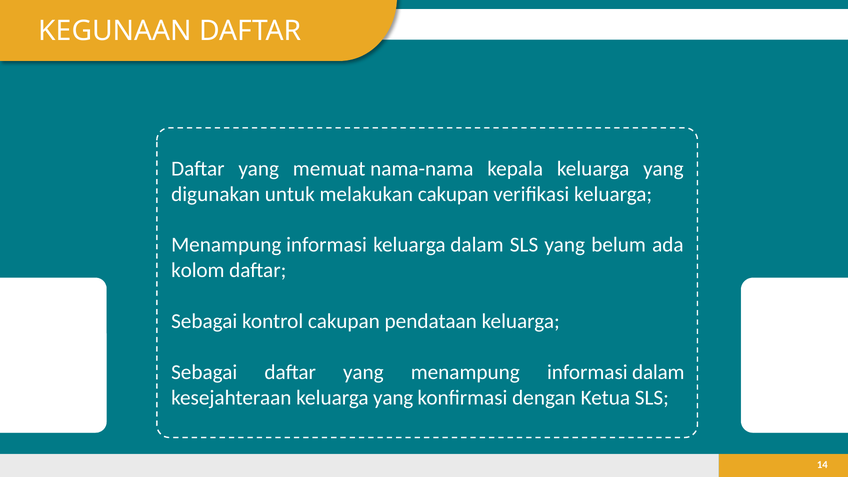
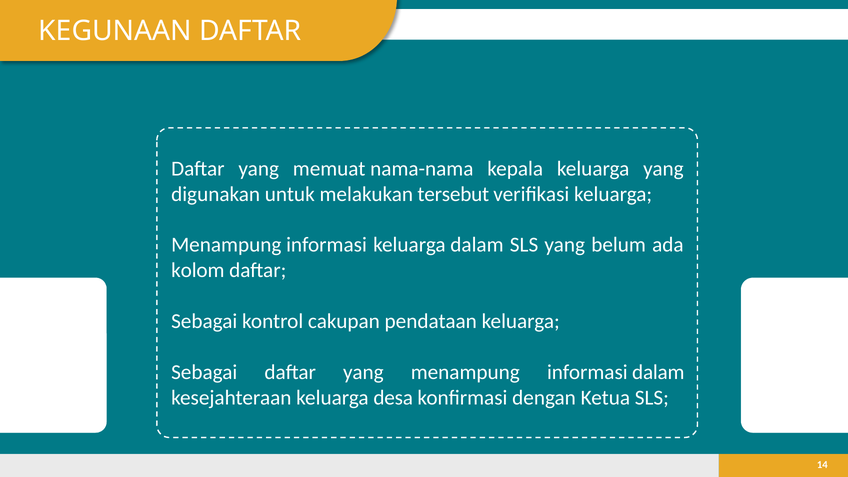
melakukan cakupan: cakupan -> tersebut (453, 194)
kesejahteraan keluarga yang: yang -> desa (393, 398)
